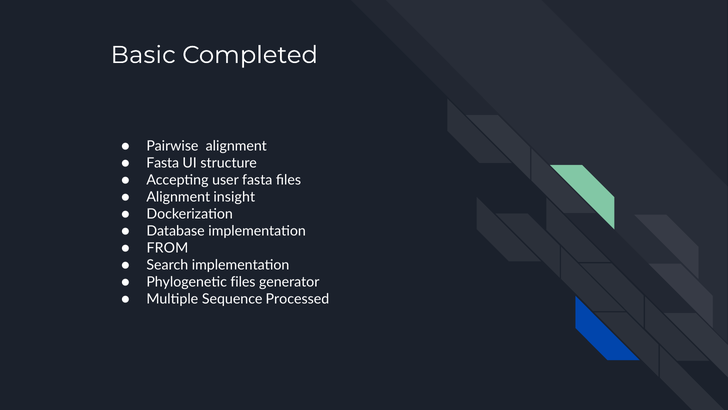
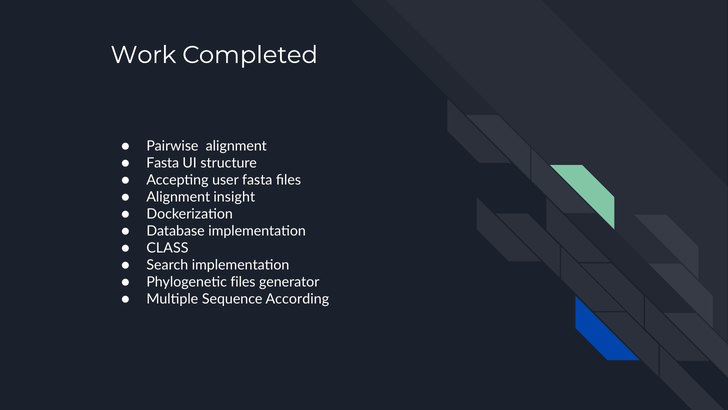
Basic: Basic -> Work (143, 55)
FROM: FROM -> CLASS (167, 248)
Processed: Processed -> According (297, 299)
